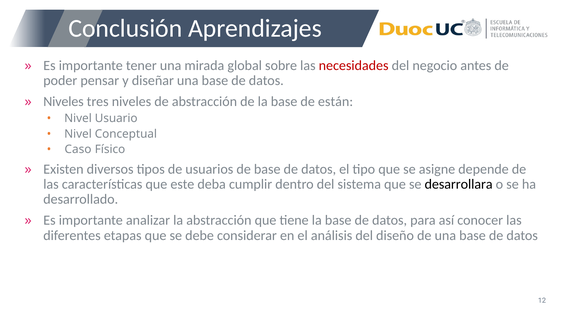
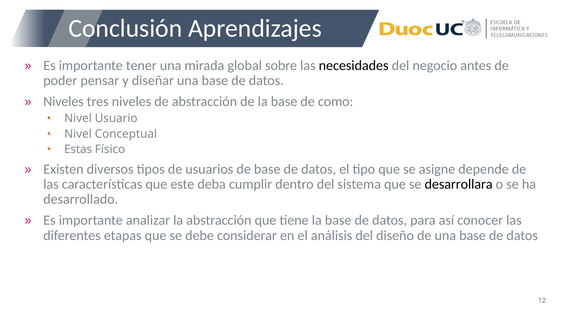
necesidades colour: red -> black (354, 66)
están: están -> como (336, 102)
Caso: Caso -> Estas (78, 150)
